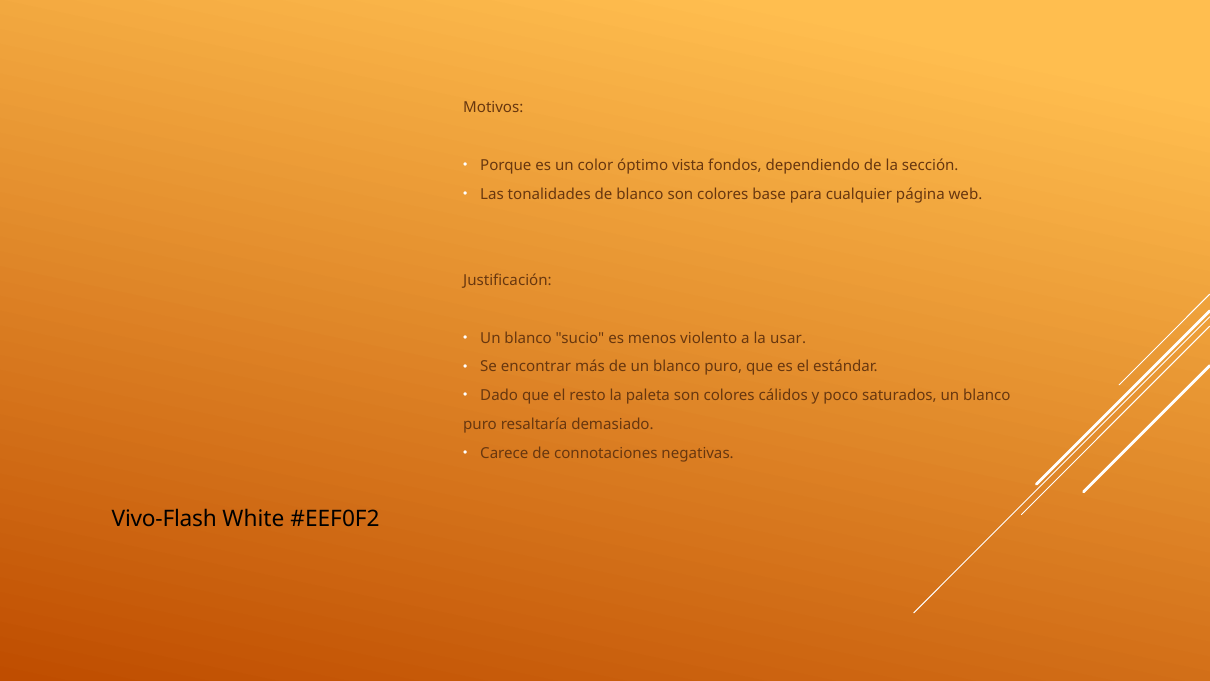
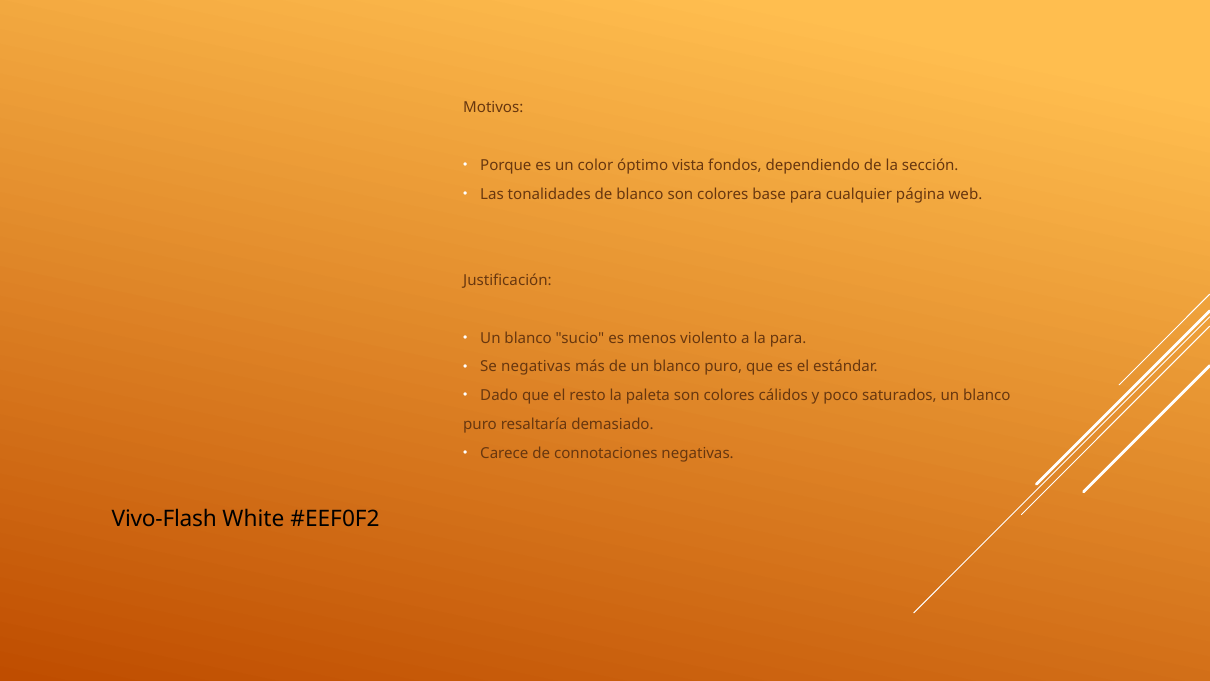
la usar: usar -> para (788, 338)
Se encontrar: encontrar -> negativas (536, 367)
